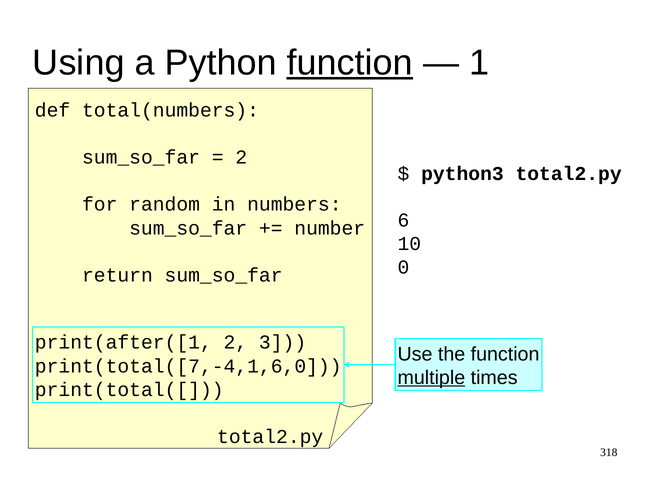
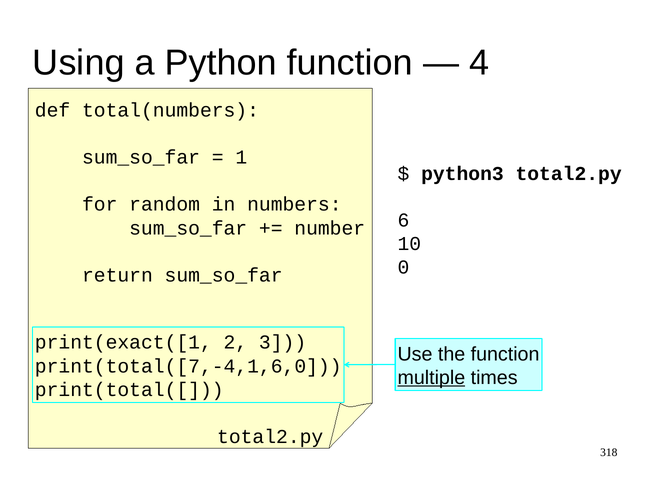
function underline: present -> none (350, 63)
1: 1 -> 4 (479, 63)
2: 2 -> 1 (241, 157)
print(after([1: print(after([1 -> print(exact([1 (123, 342)
